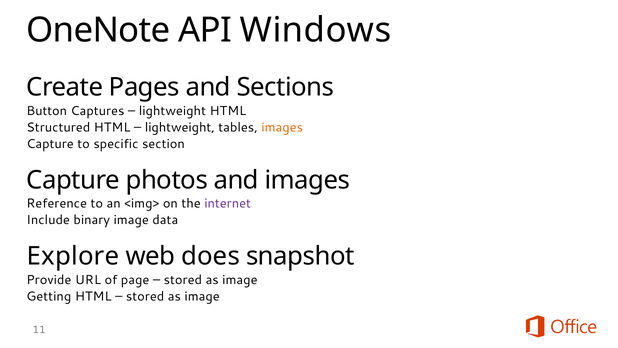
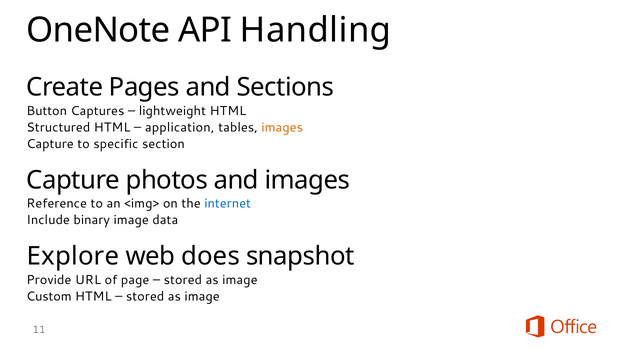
Windows: Windows -> Handling (316, 30)
lightweight: lightweight -> application (180, 127)
internet colour: purple -> blue (228, 203)
Getting: Getting -> Custom (49, 296)
